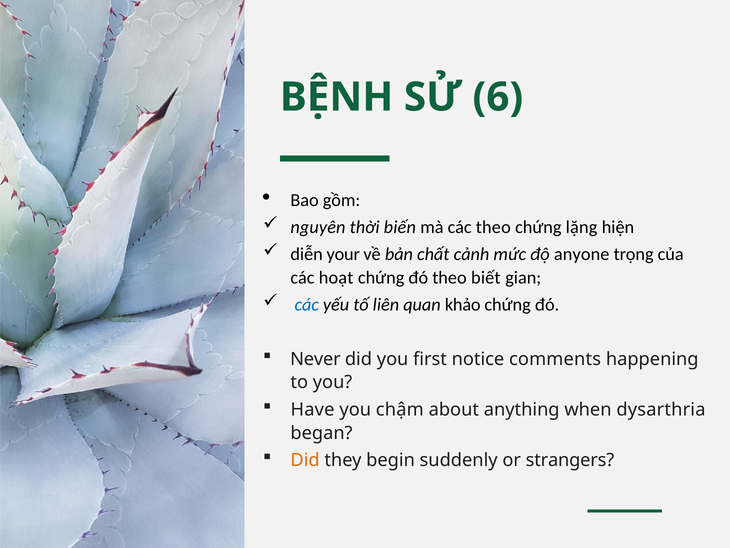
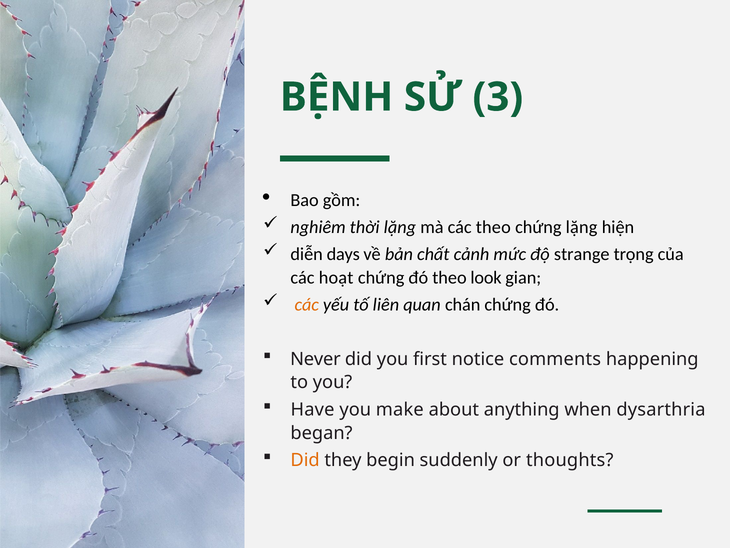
6: 6 -> 3 (498, 97)
nguyên: nguyên -> nghiêm (318, 227)
thời biến: biến -> lặng (400, 227)
your: your -> days (343, 254)
anyone: anyone -> strange (582, 254)
biết: biết -> look (486, 277)
các colour: blue -> orange (307, 305)
khảo: khảo -> chán (463, 305)
chậm: chậm -> make (400, 409)
strangers: strangers -> thoughts (570, 460)
